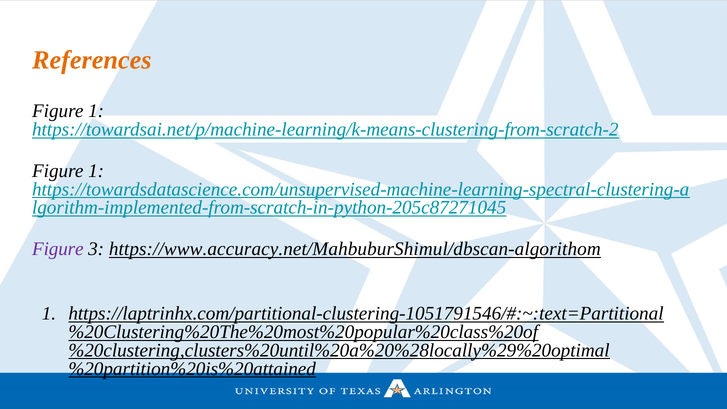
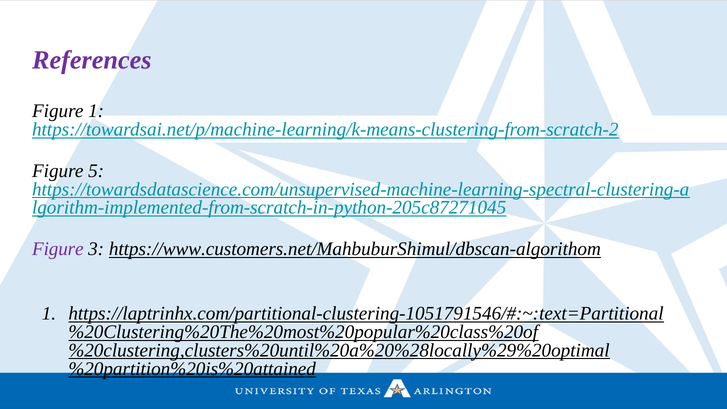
References colour: orange -> purple (92, 60)
1: 1 -> 5 (96, 171)
https://www.accuracy.net/MahbuburShimul/dbscan-algorithom: https://www.accuracy.net/MahbuburShimul/dbscan-algorithom -> https://www.customers.net/MahbuburShimul/dbscan-algorithom (355, 249)
